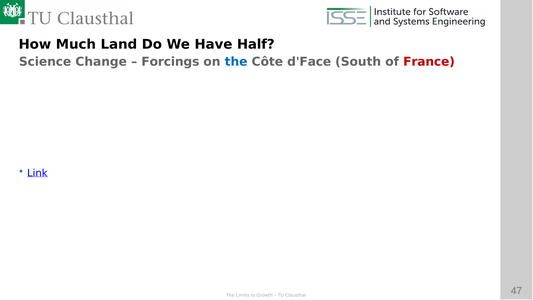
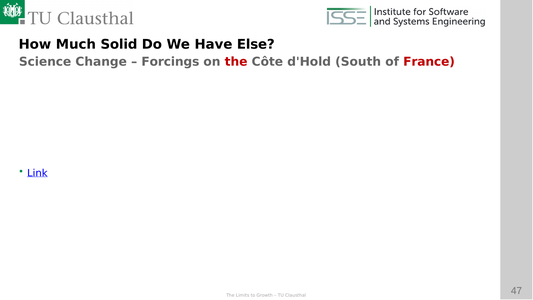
Land: Land -> Solid (119, 44)
Half: Half -> Else (256, 44)
the colour: blue -> red (236, 62)
d'Face: d'Face -> d'Hold (309, 62)
